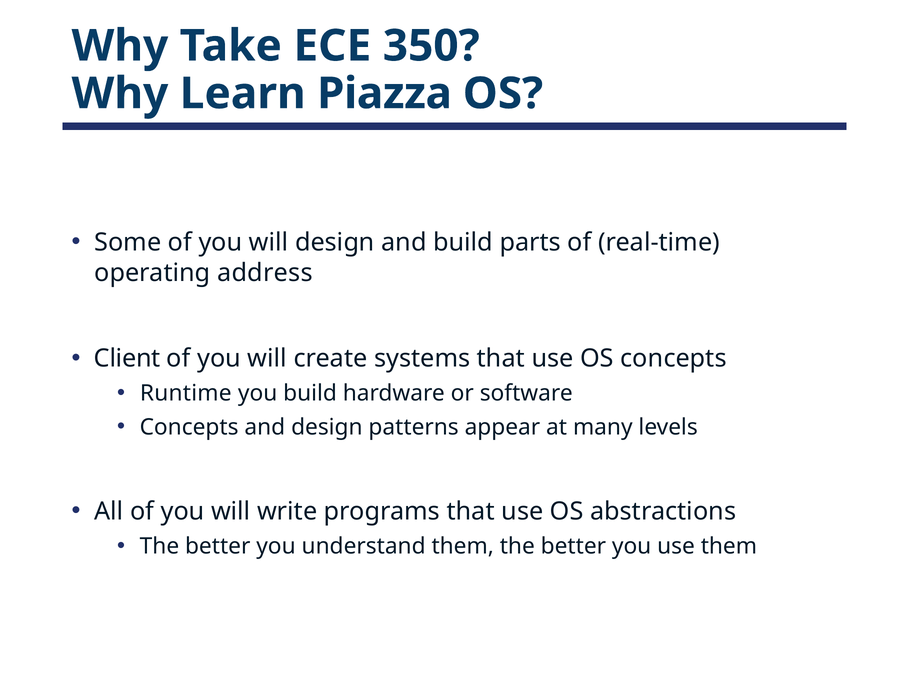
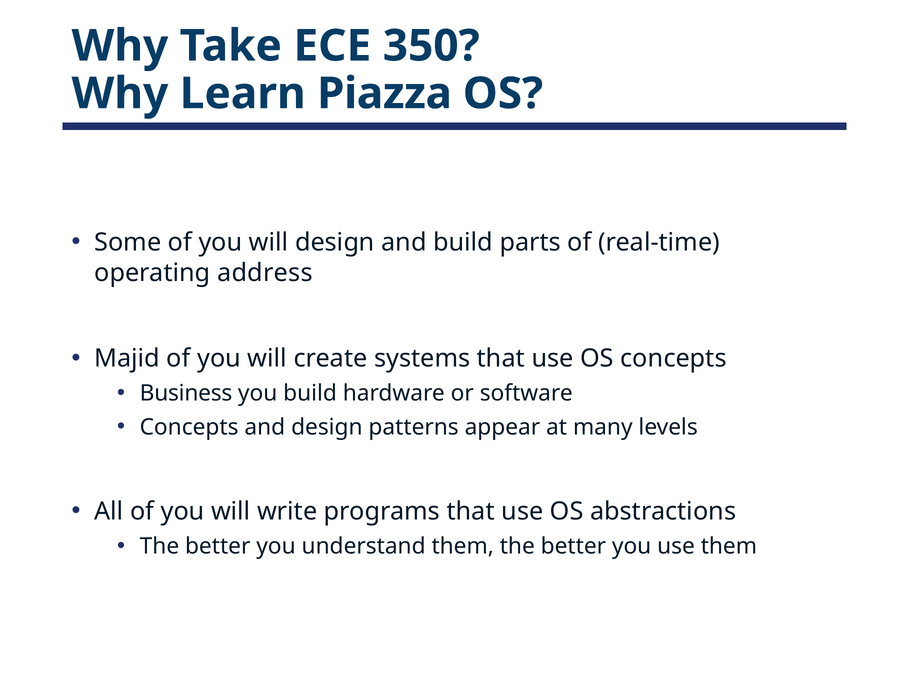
Client: Client -> Majid (127, 359)
Runtime: Runtime -> Business (186, 394)
